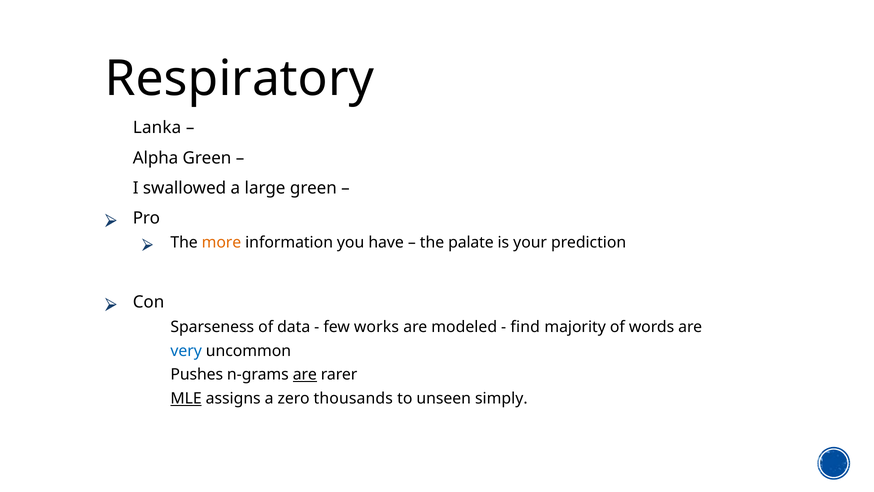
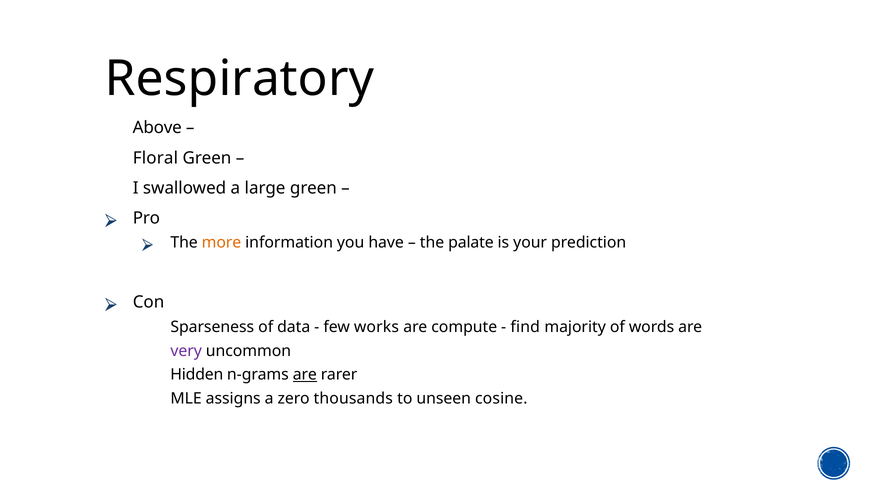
Lanka: Lanka -> Above (157, 128)
Alpha: Alpha -> Floral (155, 158)
modeled: modeled -> compute (464, 327)
very colour: blue -> purple (186, 351)
Pushes: Pushes -> Hidden (197, 374)
MLE underline: present -> none (186, 398)
simply: simply -> cosine (501, 398)
